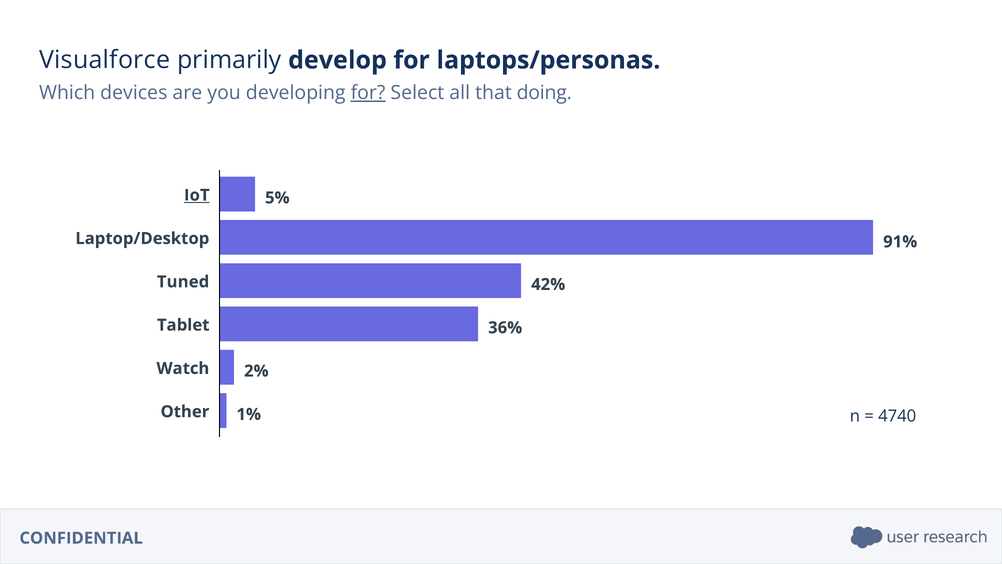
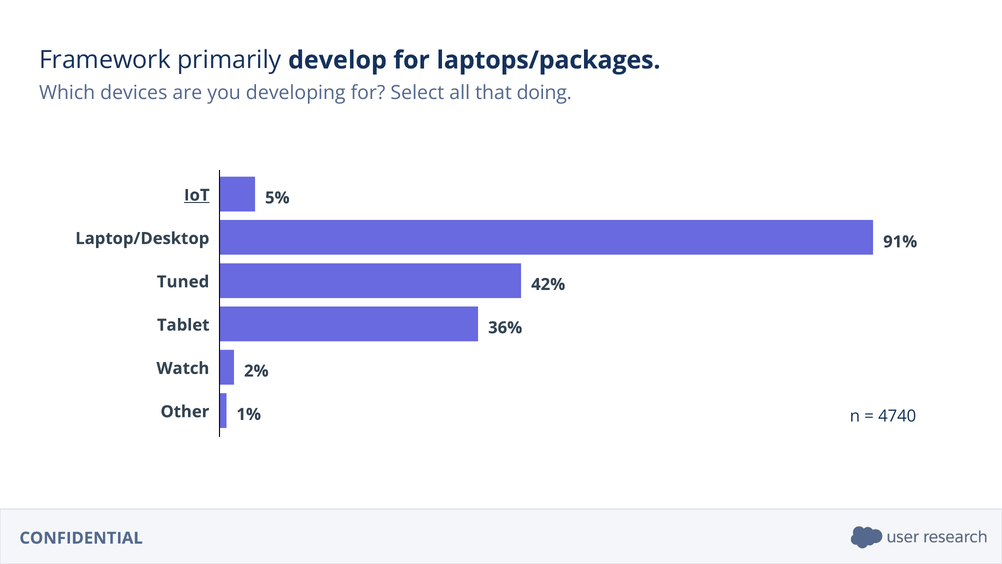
Visualforce: Visualforce -> Framework (105, 60)
laptops/personas: laptops/personas -> laptops/packages (548, 60)
for underline: present -> none (368, 93)
